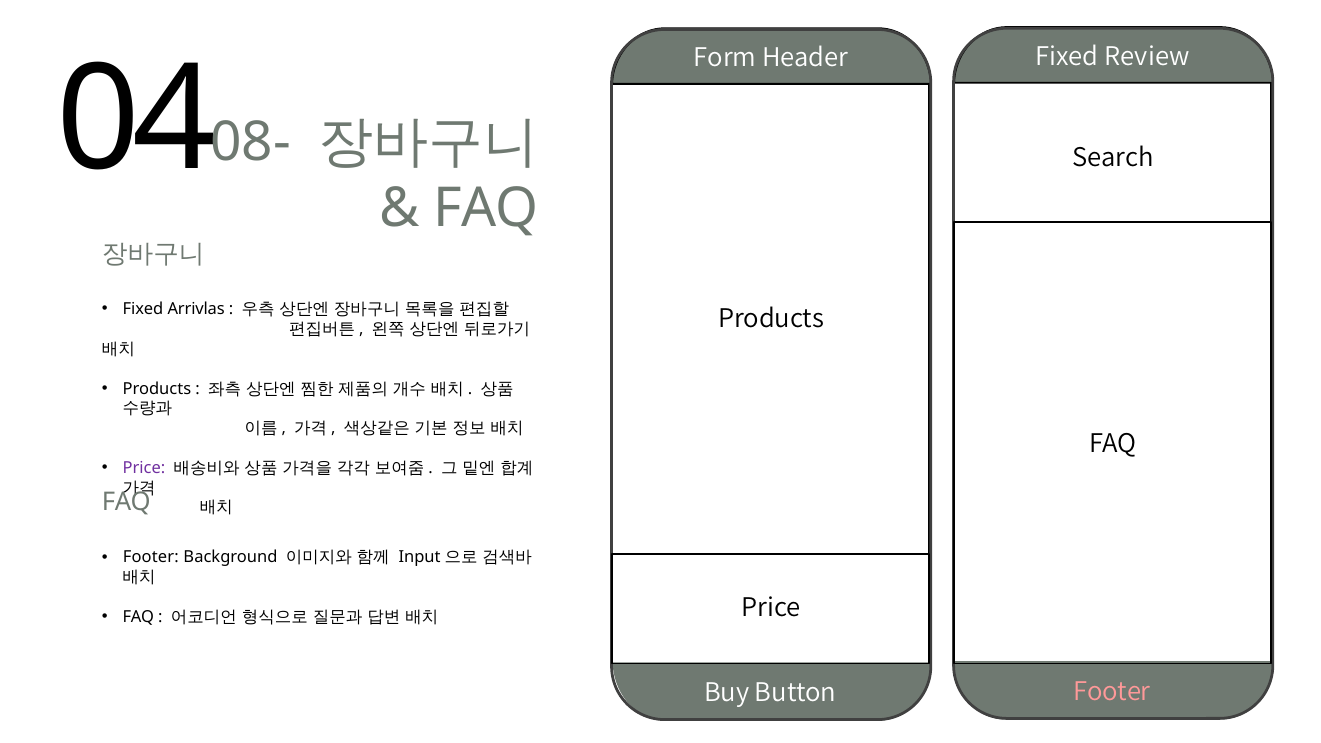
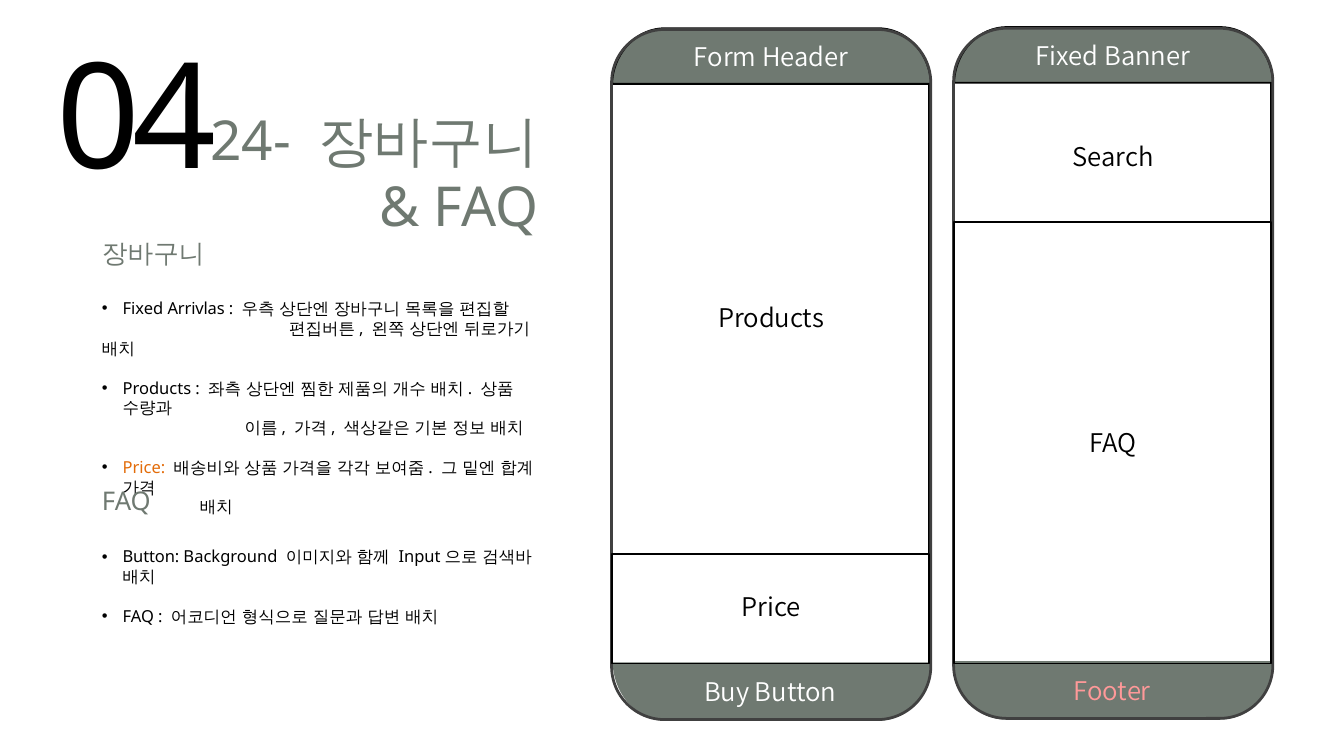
Review: Review -> Banner (1147, 57)
08-: 08- -> 24- (250, 142)
Price colour: purple -> orange (144, 468)
Footer: Footer -> Button (151, 557)
